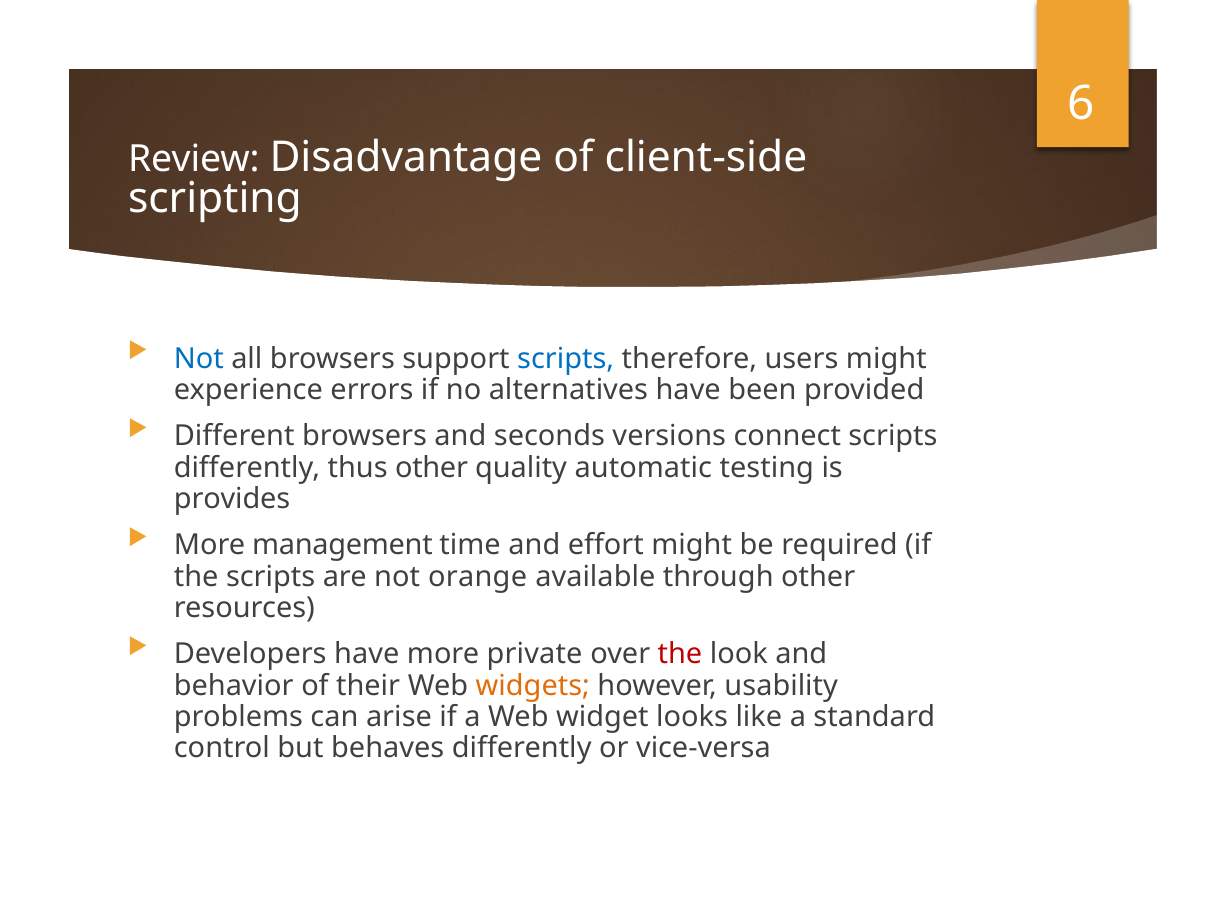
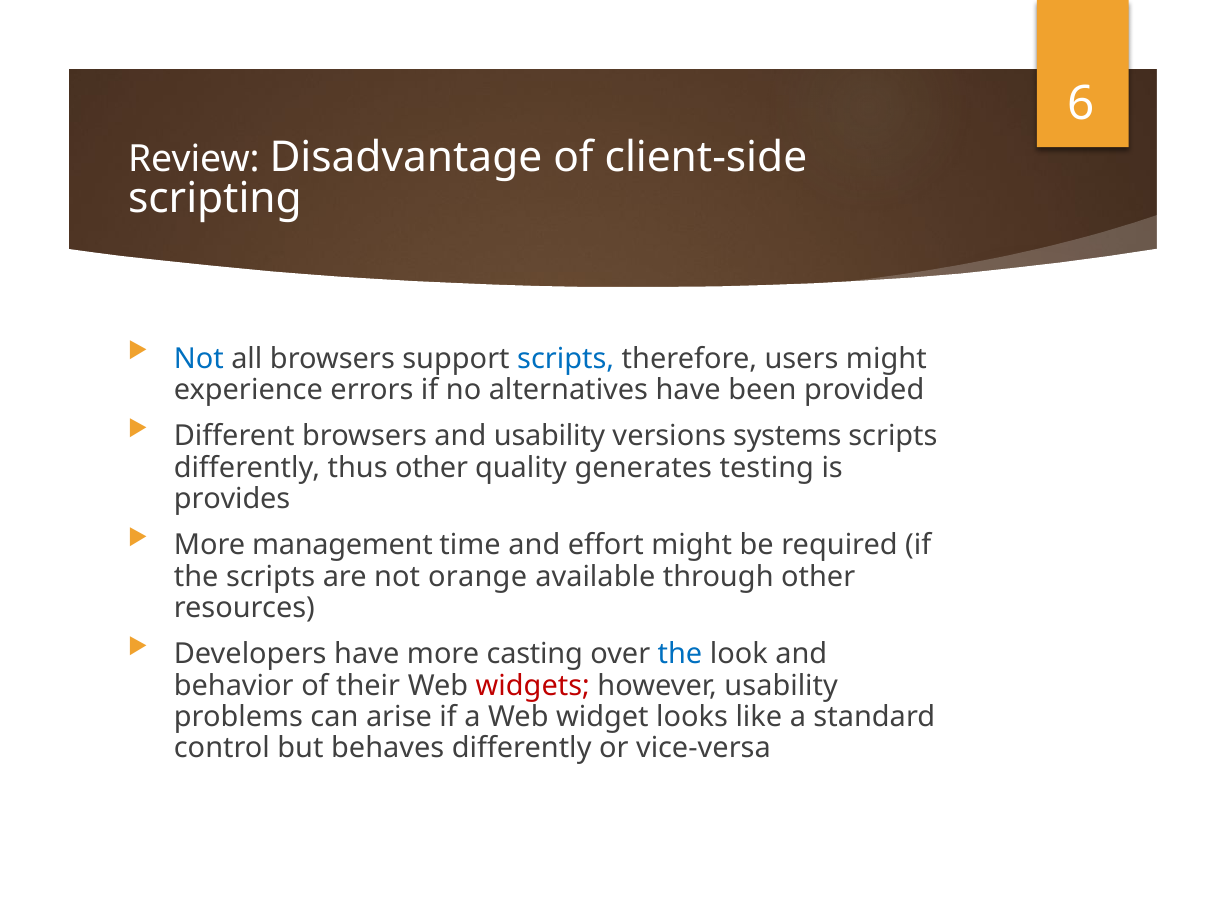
and seconds: seconds -> usability (550, 436)
connect: connect -> systems (787, 436)
automatic: automatic -> generates (643, 468)
private: private -> casting (535, 654)
the colour: red -> blue (680, 654)
widgets colour: orange -> red (533, 686)
